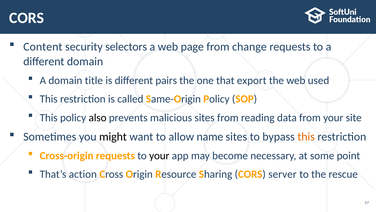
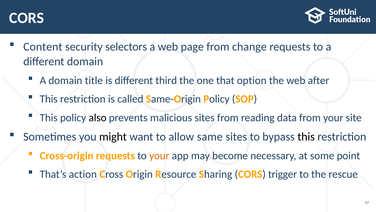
pairs: pairs -> third (166, 80)
export: export -> option (252, 80)
used: used -> after (319, 80)
name: name -> same (210, 136)
this colour: orange -> black (306, 136)
your colour: black -> orange (159, 155)
server: server -> trigger (283, 174)
